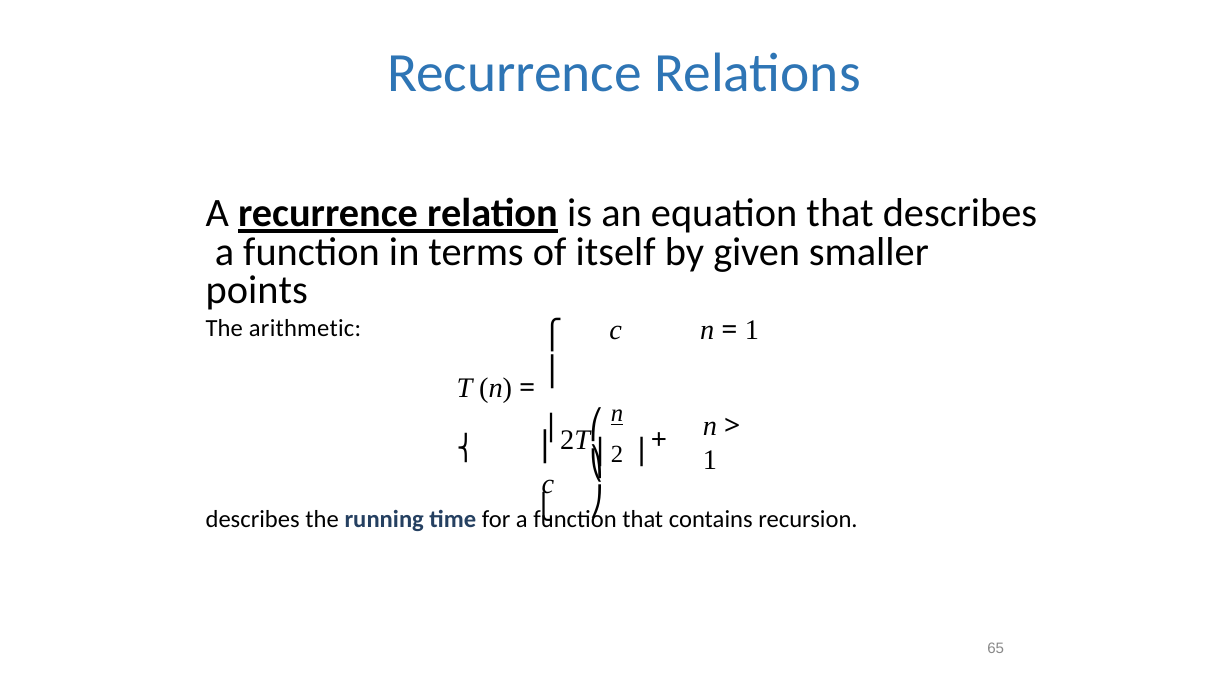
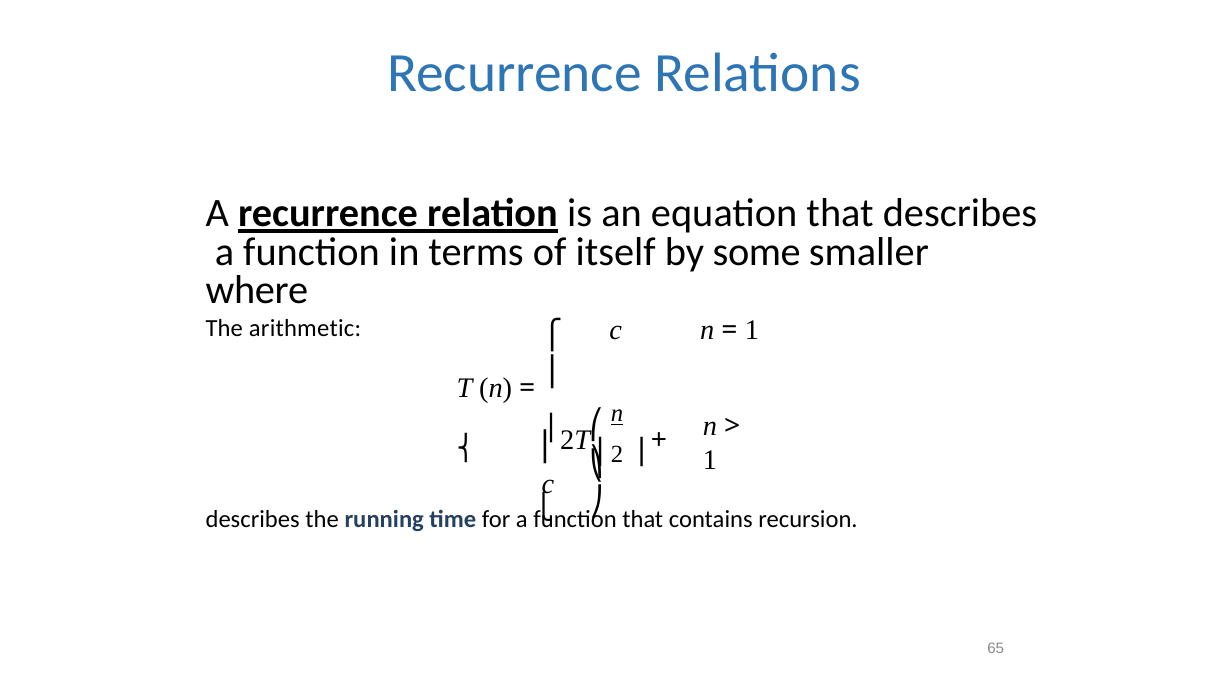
given: given -> some (757, 252)
points: points -> where (257, 291)
